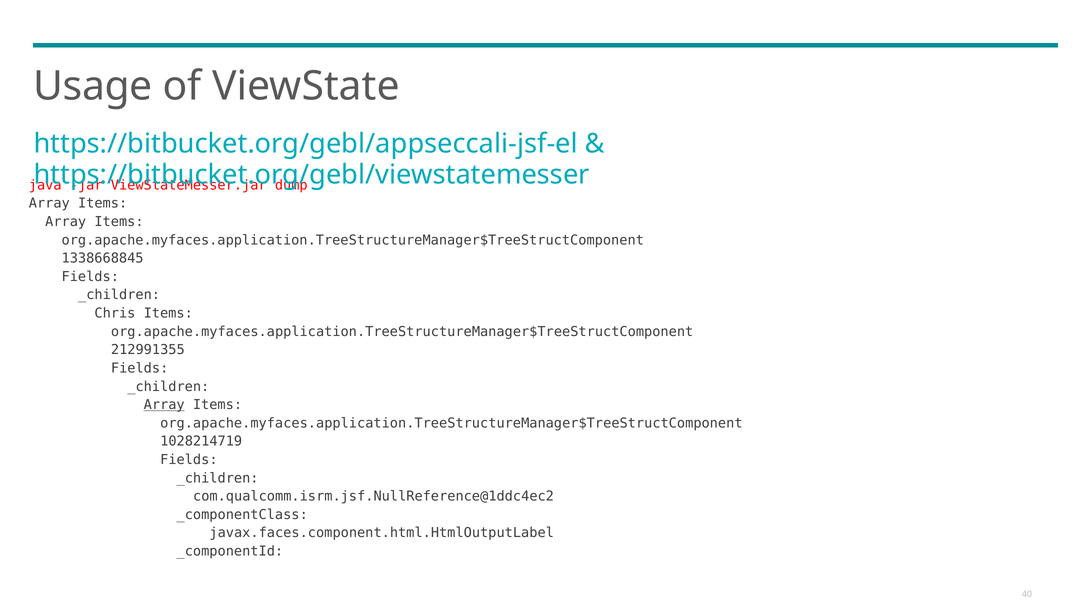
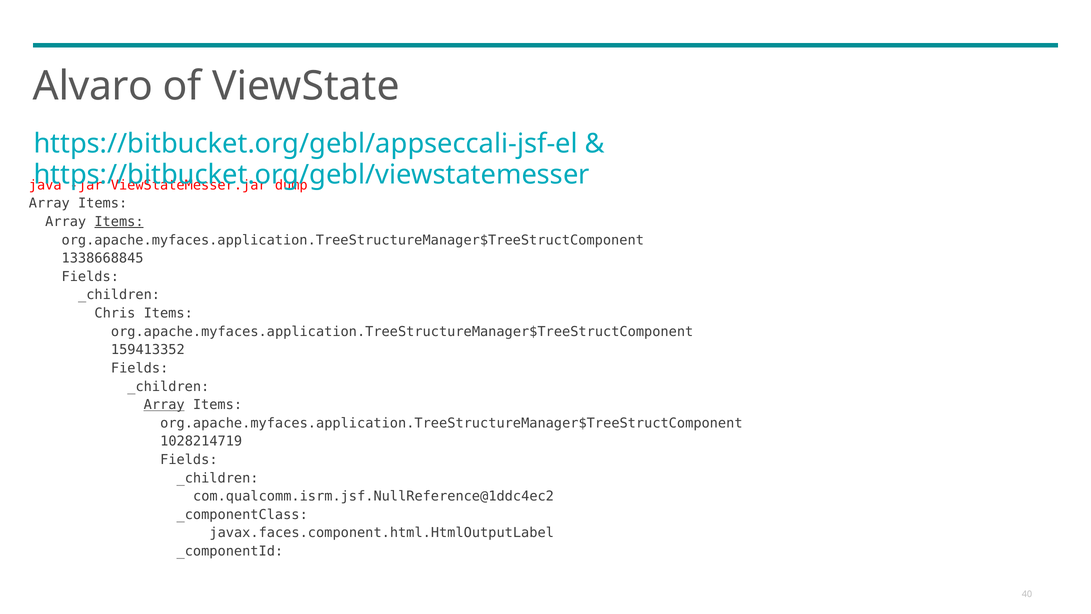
Usage: Usage -> Alvaro (93, 86)
Items underline: none -> present (119, 222)
212991355: 212991355 -> 159413352 (148, 350)
